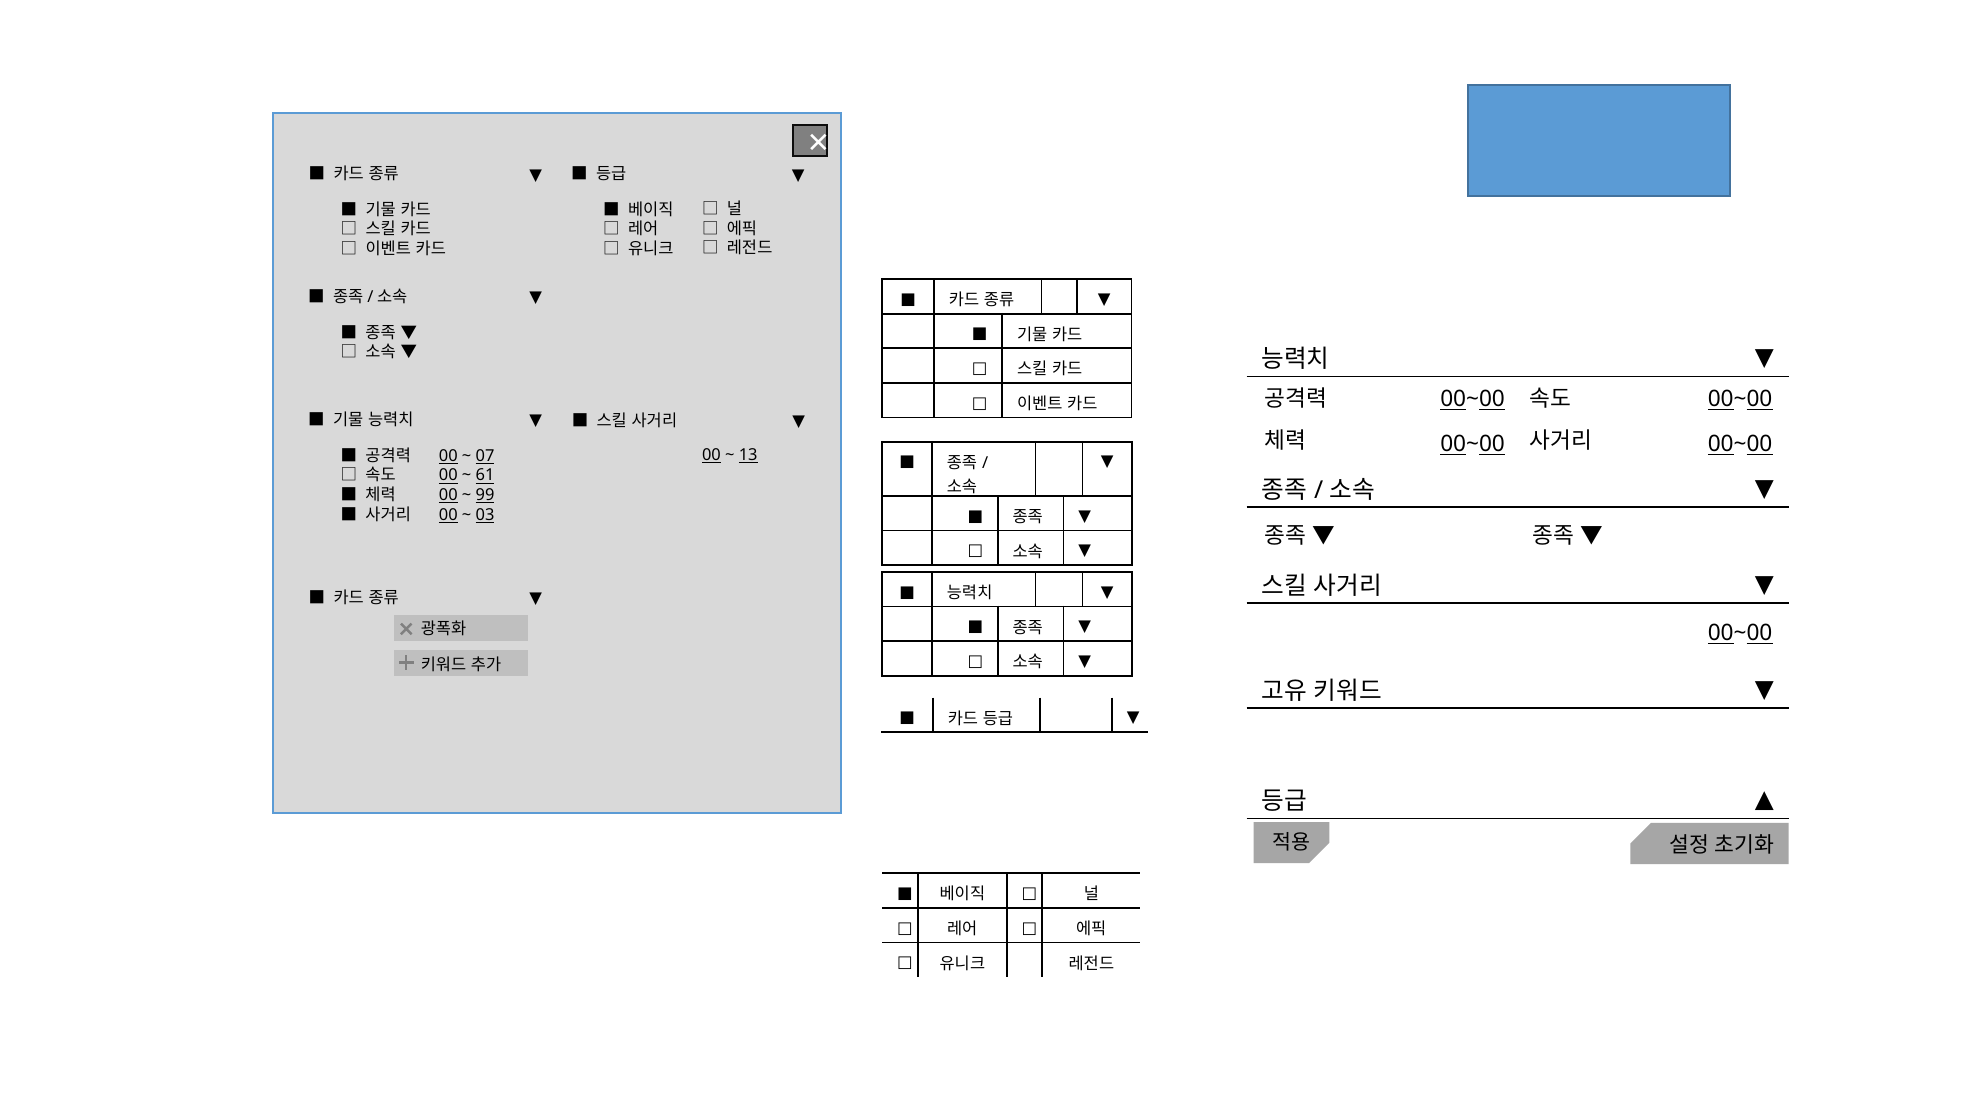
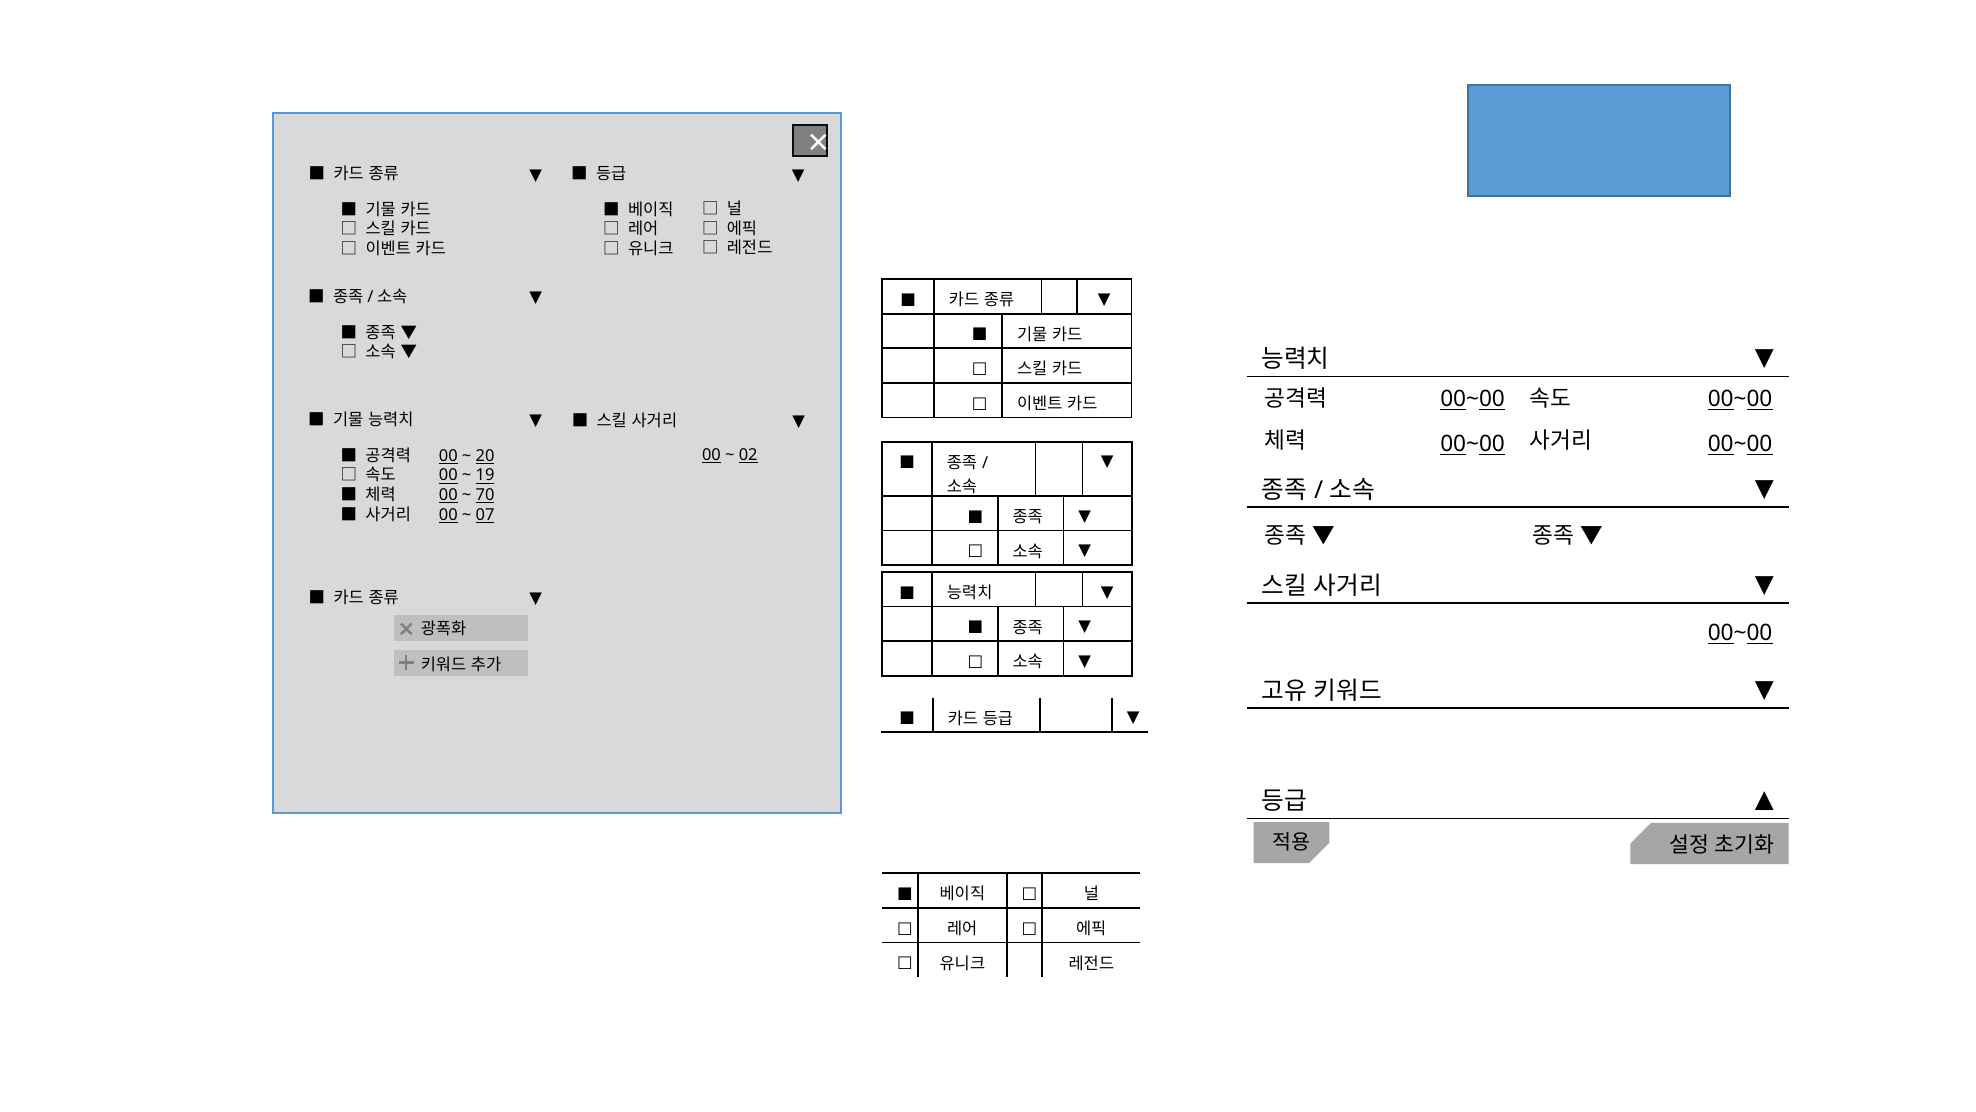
13: 13 -> 02 (748, 455)
07: 07 -> 20 (485, 456)
61: 61 -> 19 (485, 475)
99: 99 -> 70 (485, 495)
03: 03 -> 07 (485, 515)
